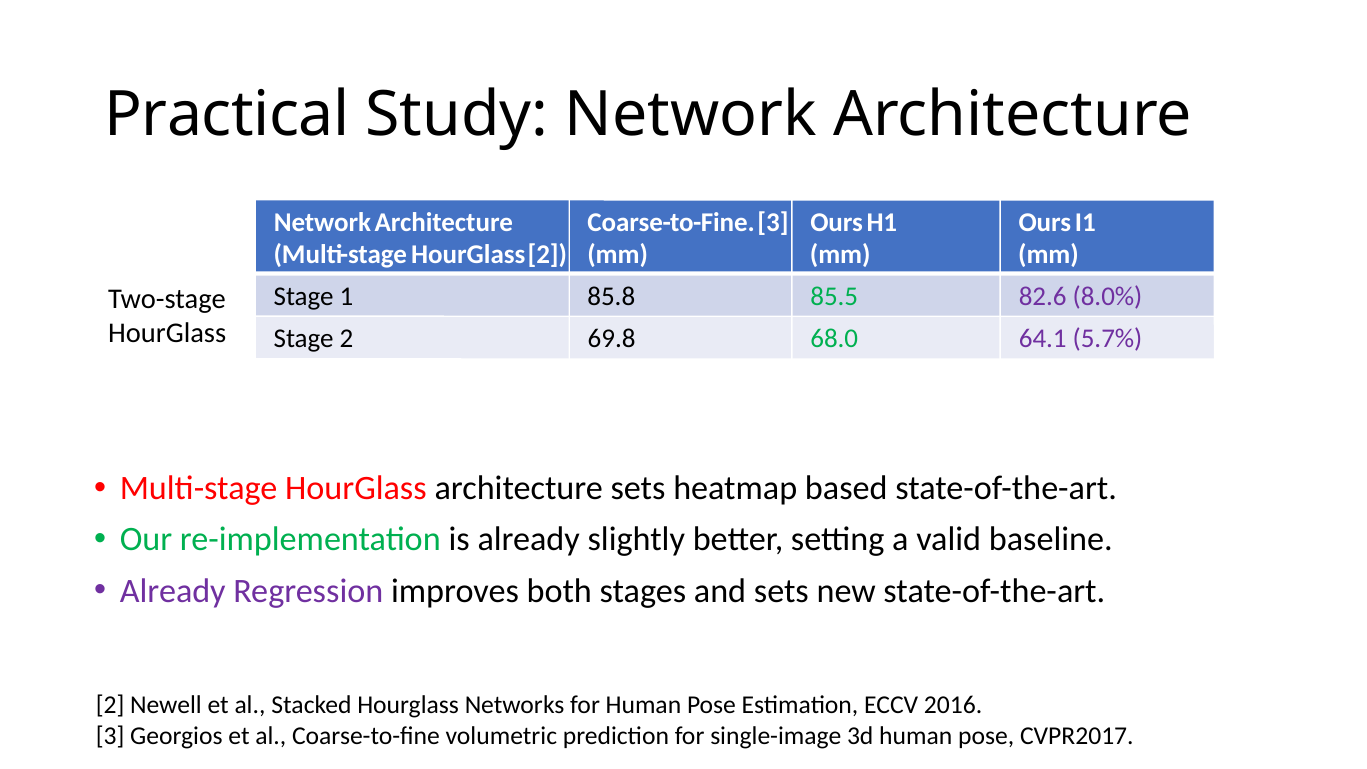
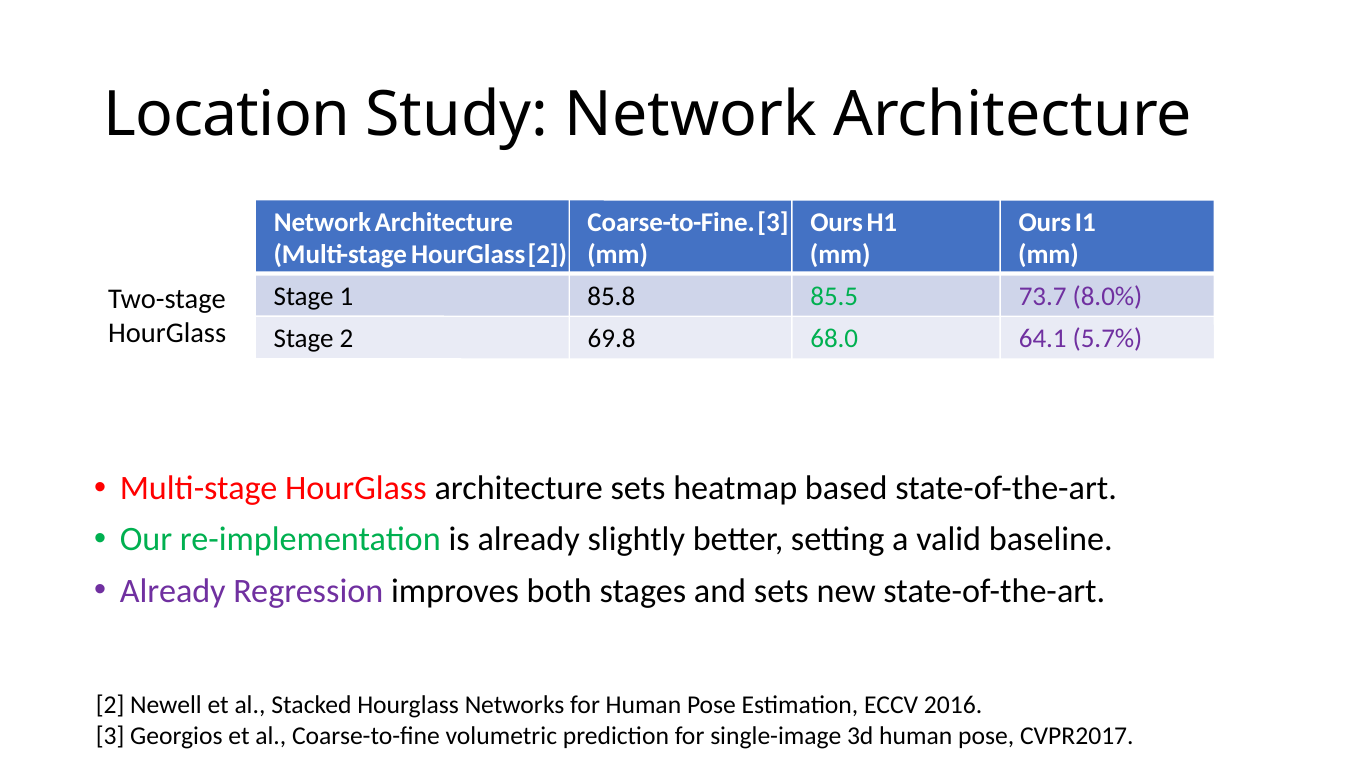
Practical: Practical -> Location (227, 115)
82.6: 82.6 -> 73.7 (1043, 296)
